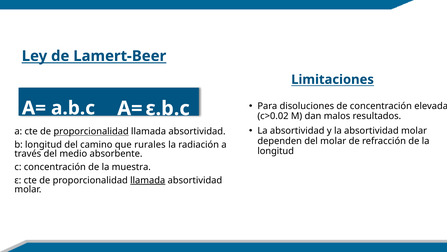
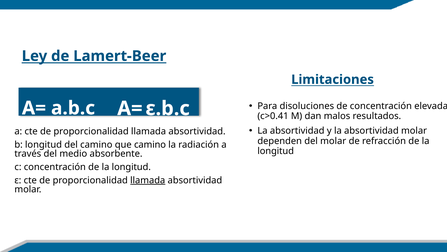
c>0.02: c>0.02 -> c>0.41 (273, 116)
proporcionalidad underline: present -> none (91, 131)
que rurales: rurales -> camino (150, 144)
concentración de la muestra: muestra -> longitud (131, 167)
